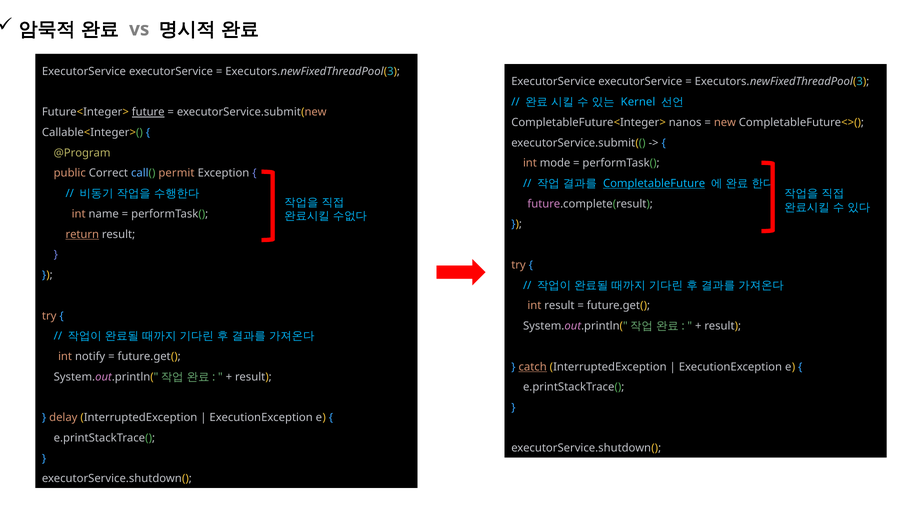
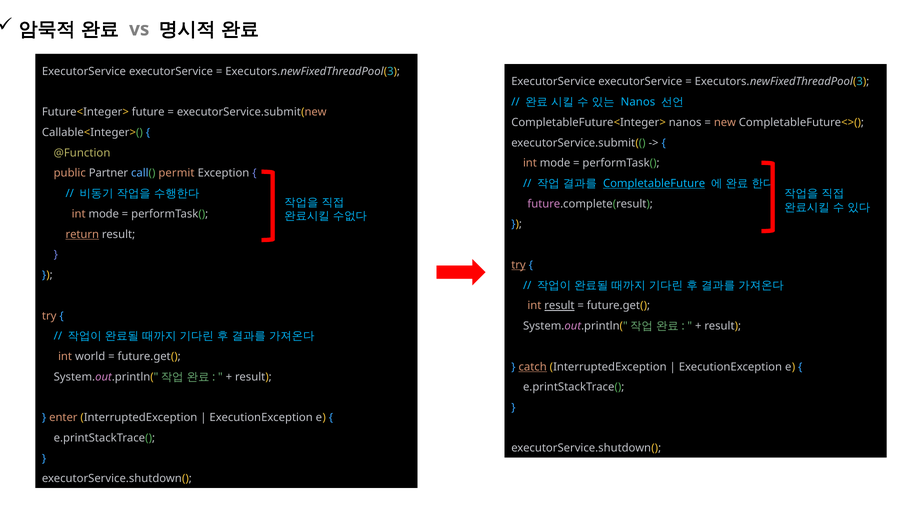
Kernel: Kernel -> Nanos (638, 102)
future underline: present -> none (148, 112)
@Program: @Program -> @Function (82, 153)
Correct: Correct -> Partner (108, 173)
name: name -> mode (104, 214)
try underline: none -> present (519, 265)
result underline: none -> present (559, 306)
notify: notify -> world (90, 357)
delay: delay -> enter (63, 418)
